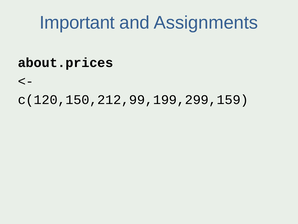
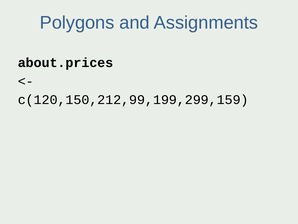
Important: Important -> Polygons (77, 23)
